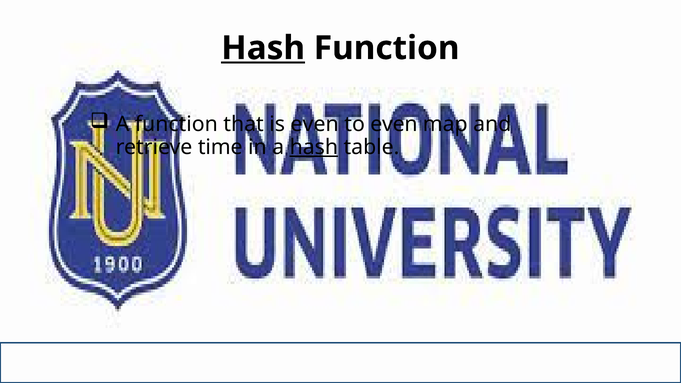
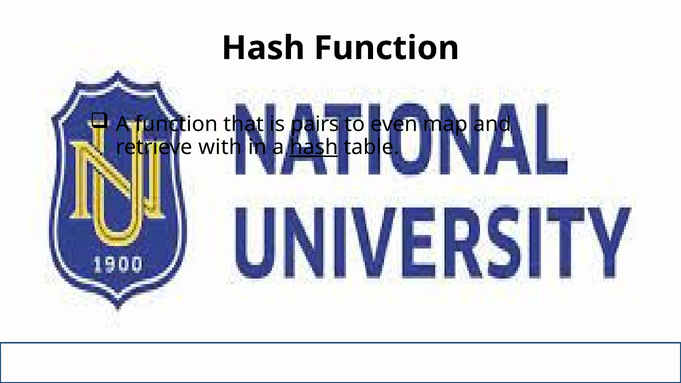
Hash underline: present -> none (263, 48)
is even: even -> pairs (315, 124)
time: time -> with (220, 147)
